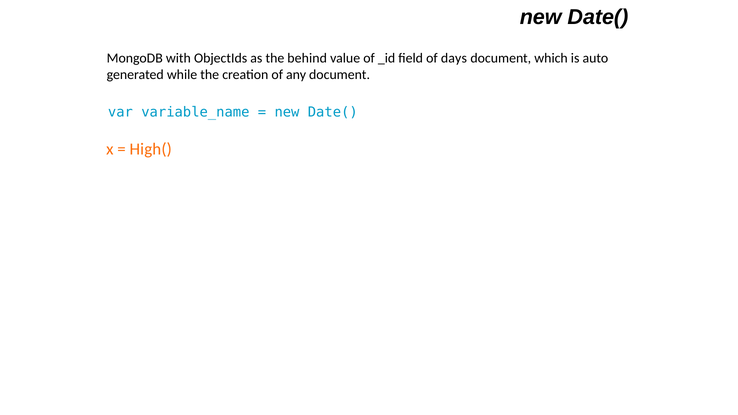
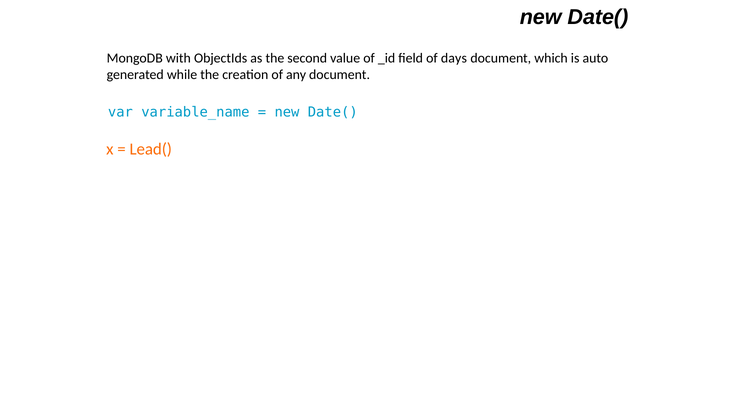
behind: behind -> second (307, 58)
High(: High( -> Lead( (151, 149)
